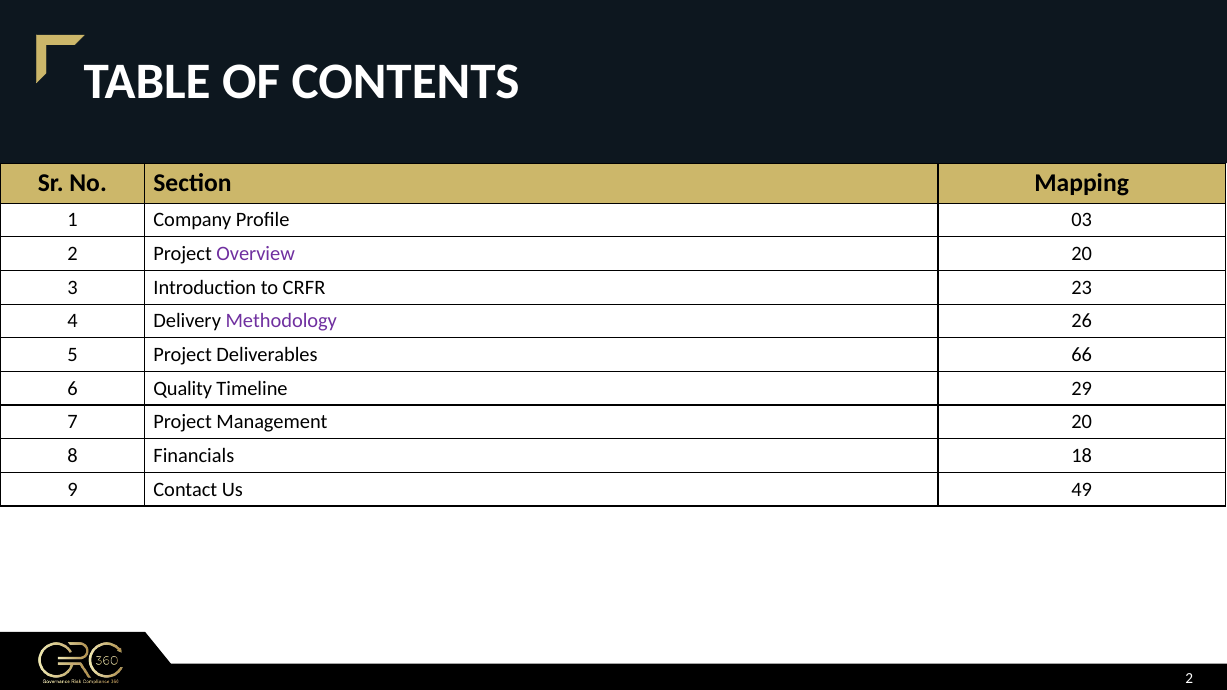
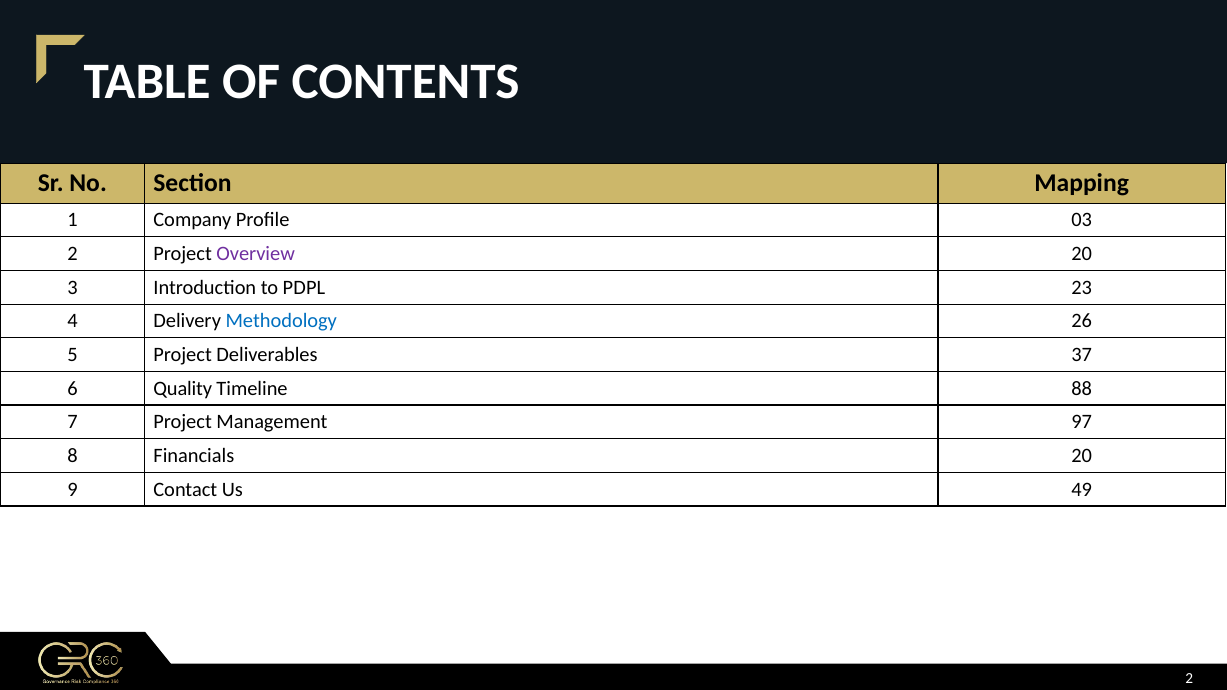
CRFR: CRFR -> PDPL (304, 288)
Methodology colour: purple -> blue (281, 321)
66: 66 -> 37 (1082, 355)
29: 29 -> 88 (1082, 389)
Management 20: 20 -> 97 (1082, 422)
Financials 18: 18 -> 20 (1082, 456)
